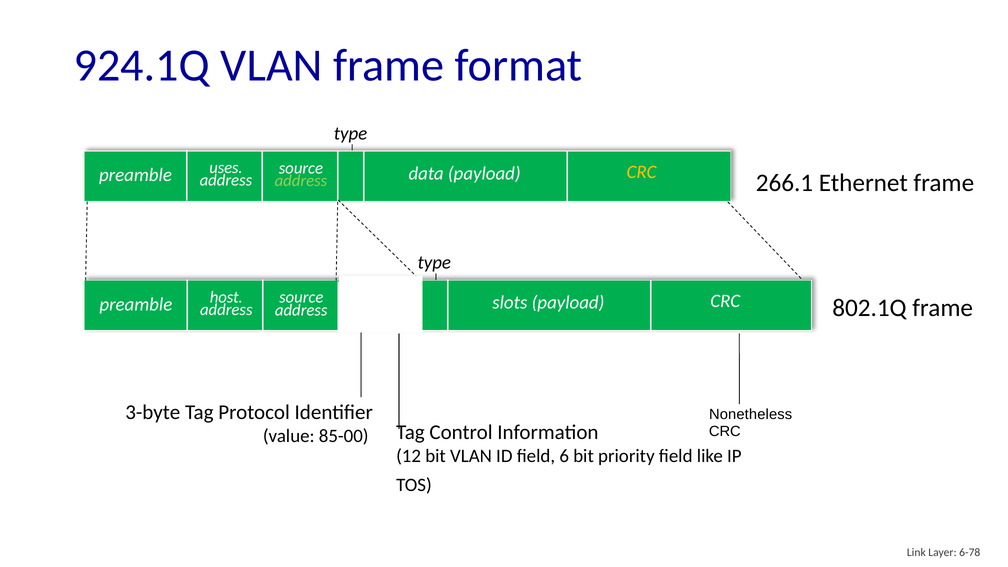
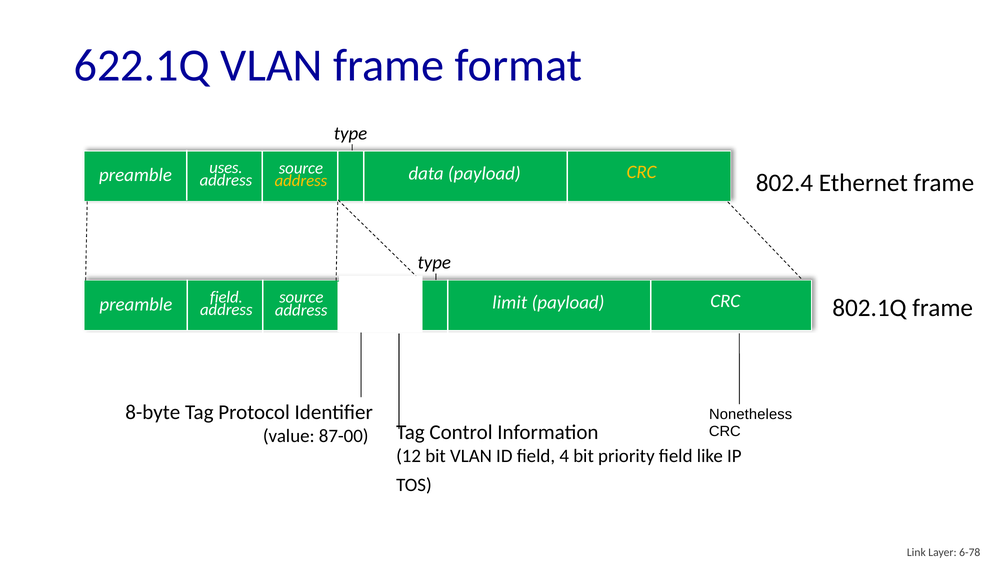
924.1Q: 924.1Q -> 622.1Q (142, 66)
266.1: 266.1 -> 802.4 (784, 183)
address colour: light green -> yellow (301, 181)
host: host -> field (226, 297)
slots: slots -> limit (510, 303)
3-byte: 3-byte -> 8-byte (153, 412)
85-00: 85-00 -> 87-00 (344, 436)
6: 6 -> 4 (564, 456)
